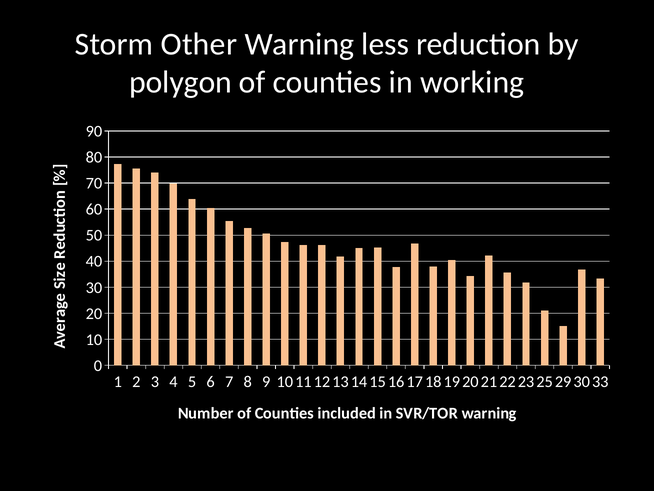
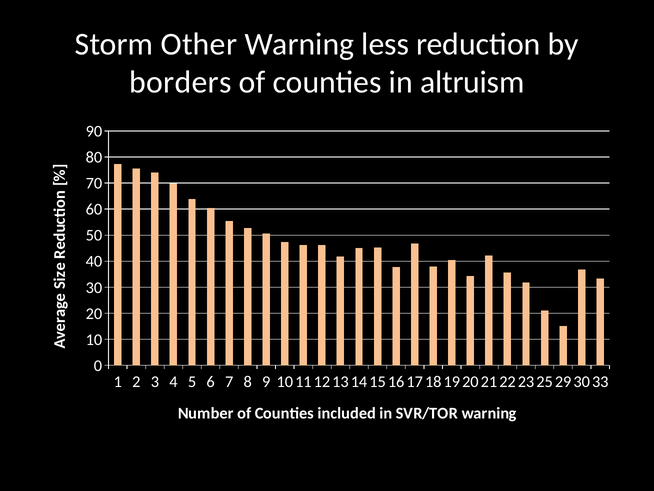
polygon: polygon -> borders (180, 82)
working: working -> altruism (472, 82)
